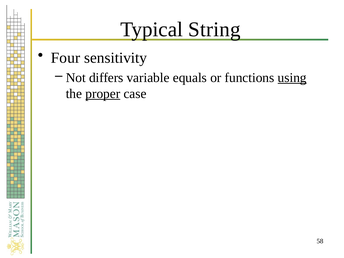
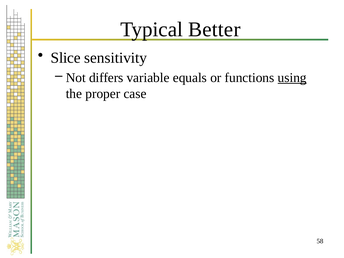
String: String -> Better (214, 30)
Four: Four -> Slice (66, 58)
proper underline: present -> none (103, 94)
